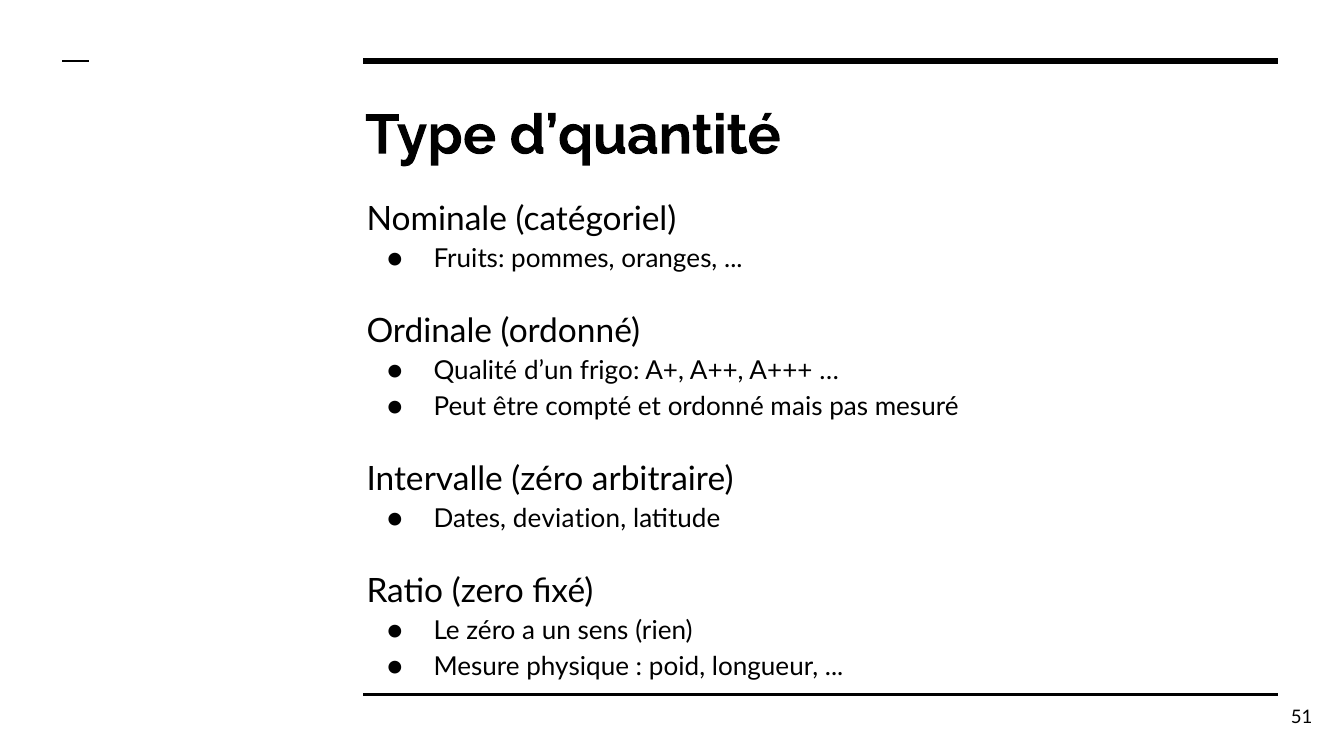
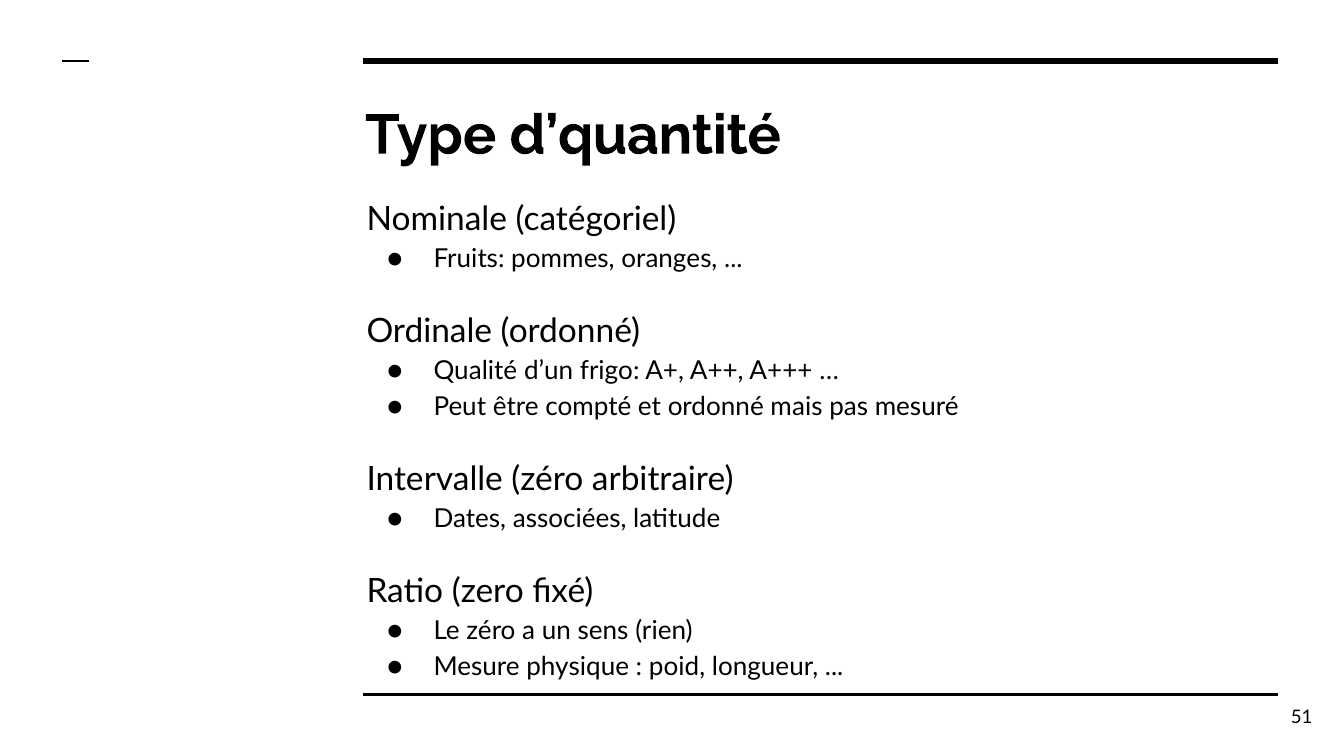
deviation: deviation -> associées (570, 519)
